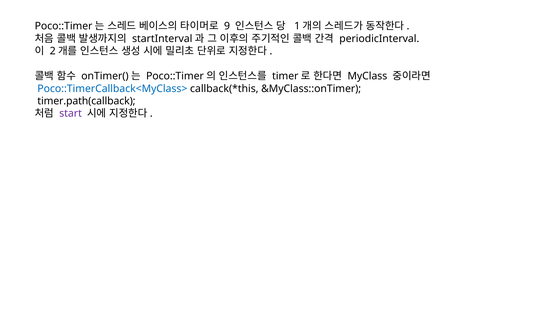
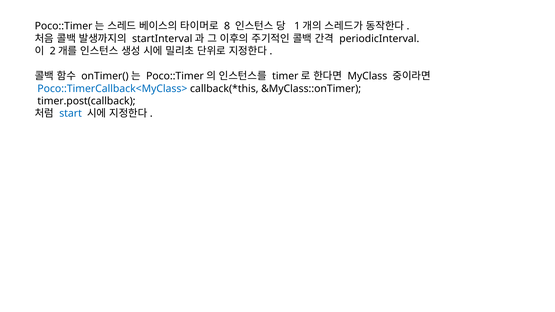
9: 9 -> 8 (227, 26)
timer.path(callback: timer.path(callback -> timer.post(callback (86, 101)
start colour: purple -> blue (71, 114)
